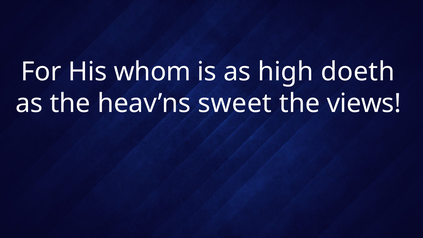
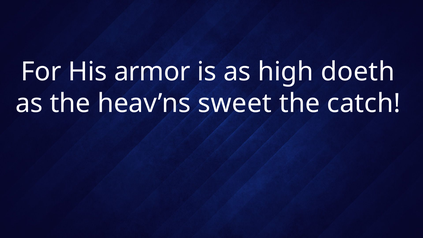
whom: whom -> armor (152, 72)
views: views -> catch (364, 104)
